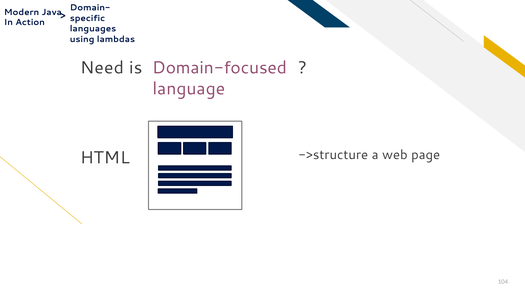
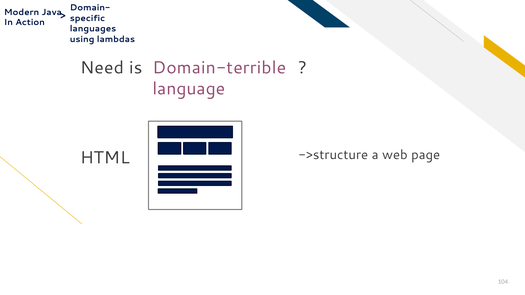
Domain-focused: Domain-focused -> Domain-terrible (219, 68)
